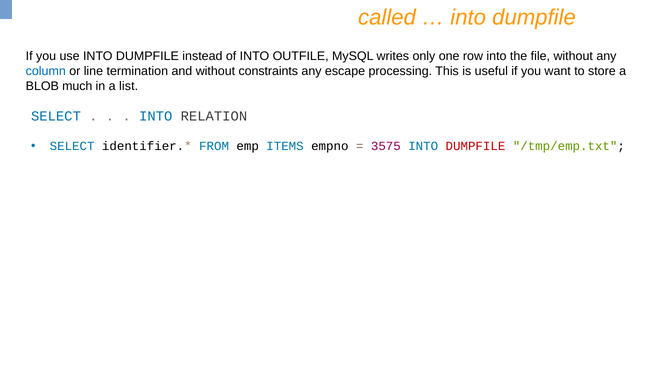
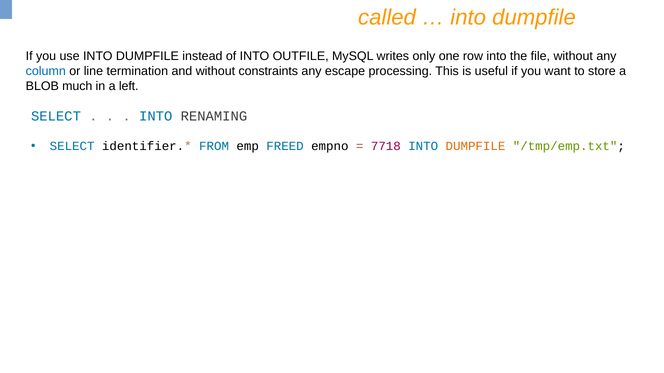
list: list -> left (129, 86)
RELATION: RELATION -> RENAMING (214, 116)
ITEMS: ITEMS -> FREED (285, 147)
3575: 3575 -> 7718 (386, 147)
DUMPFILE colour: red -> orange (475, 147)
